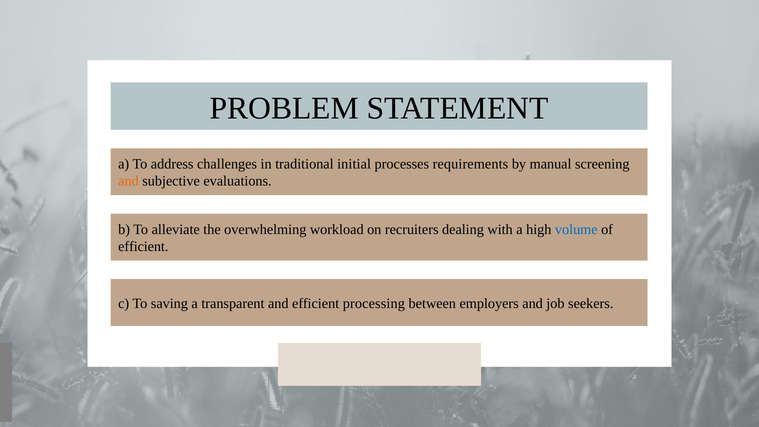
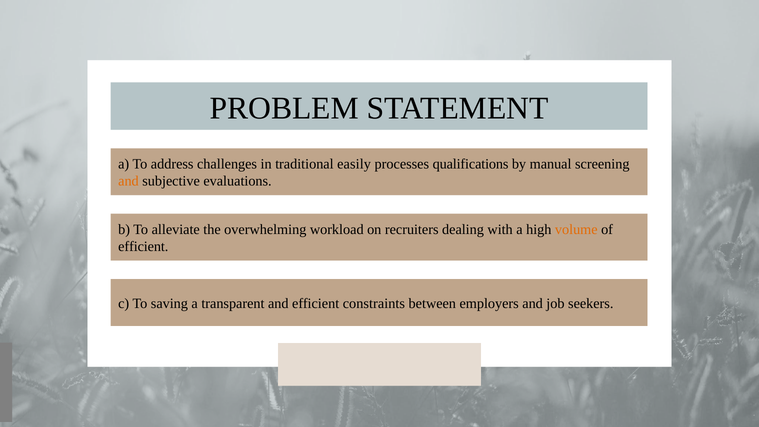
initial: initial -> easily (354, 164)
requirements: requirements -> qualifications (471, 164)
volume colour: blue -> orange (576, 230)
processing: processing -> constraints (374, 303)
